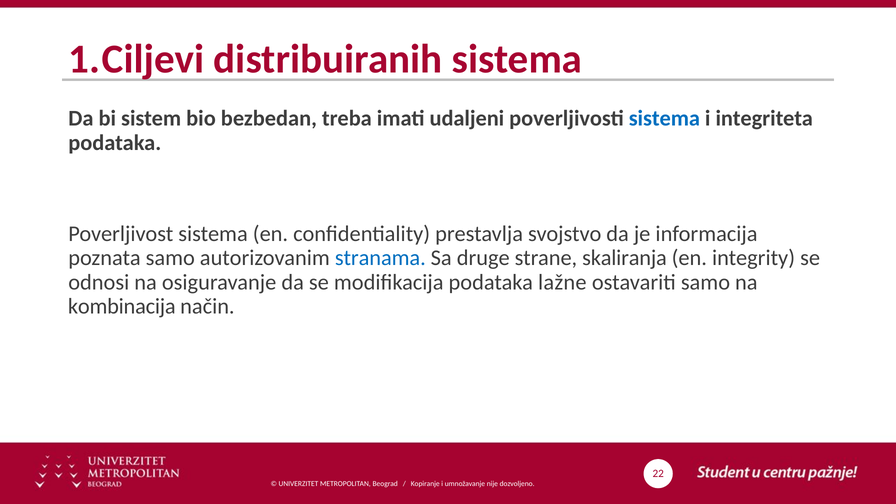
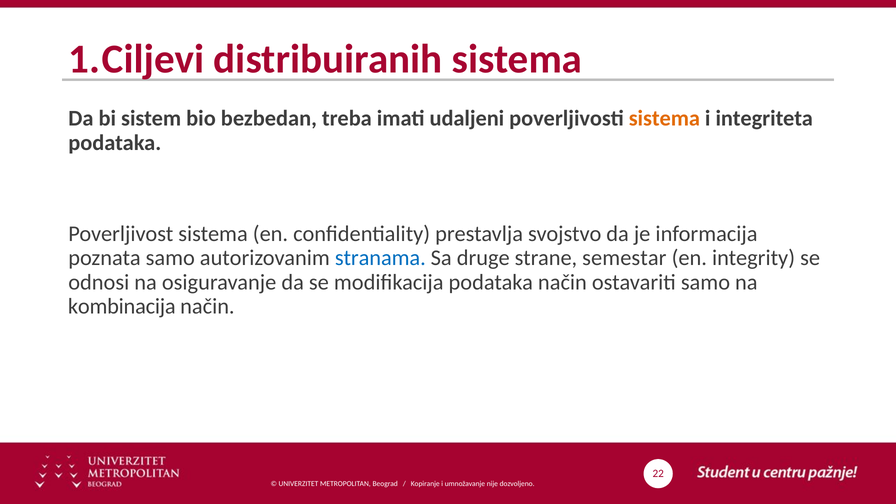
sistema colour: blue -> orange (664, 118)
skaliranja: skaliranja -> semestar (624, 258)
podataka lažne: lažne -> način (562, 282)
